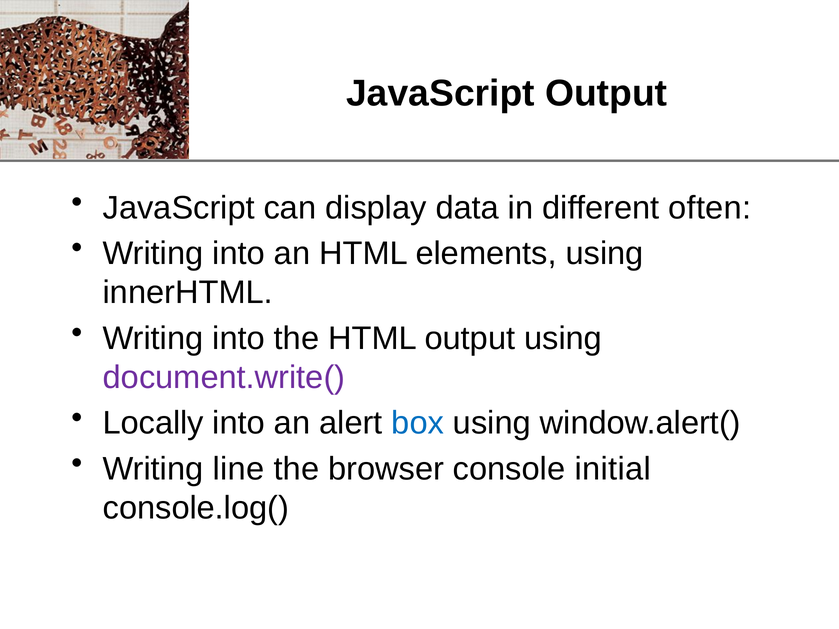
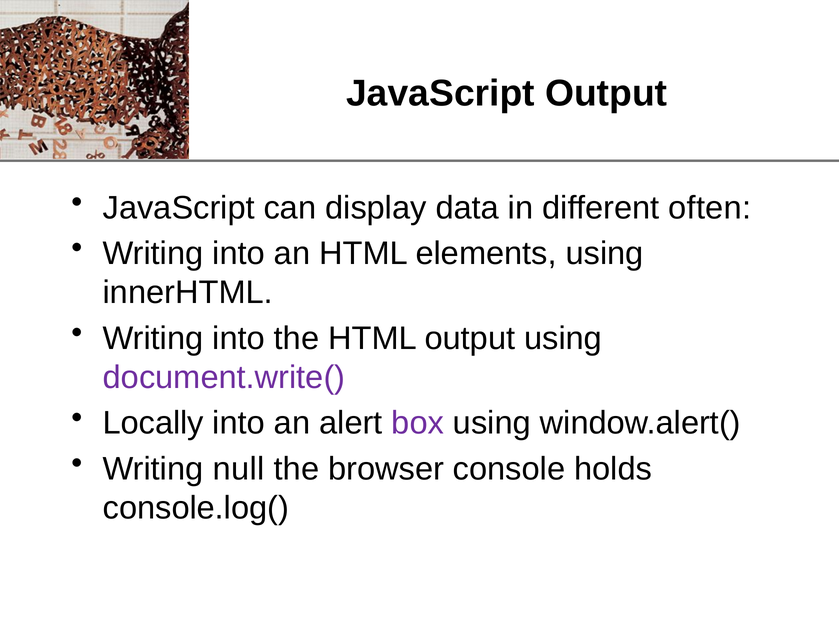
box colour: blue -> purple (418, 423)
line: line -> null (239, 469)
initial: initial -> holds (613, 469)
